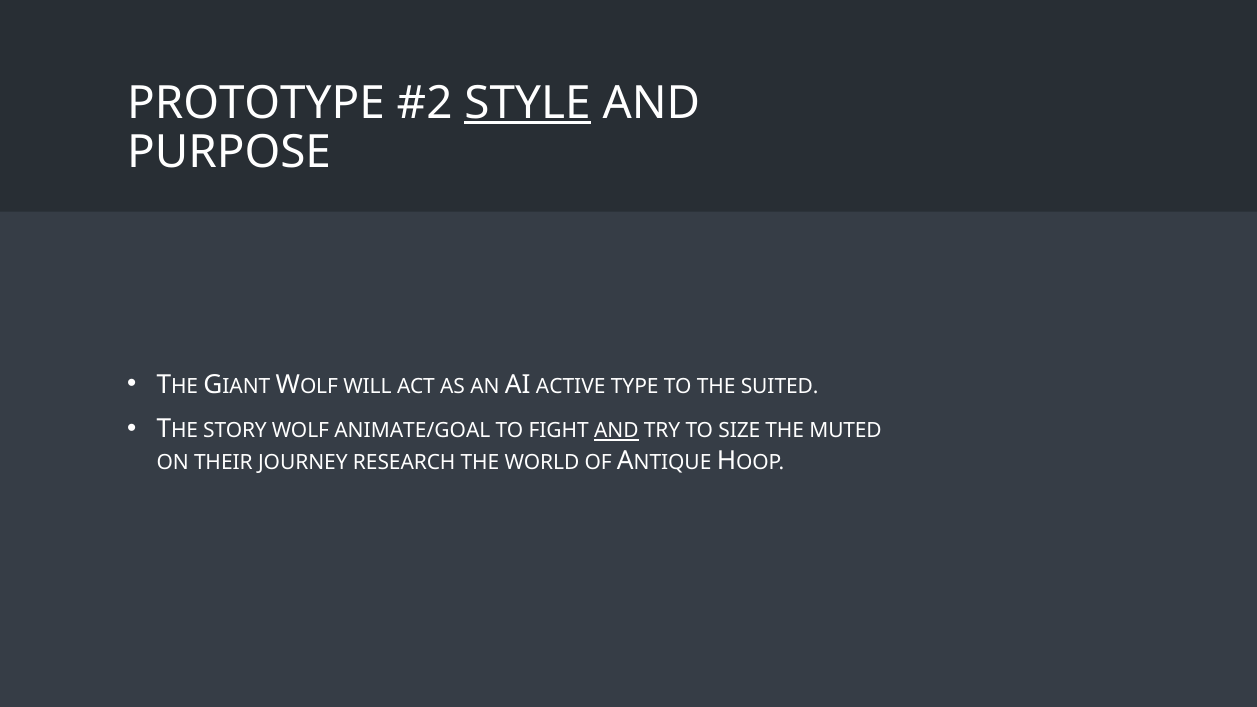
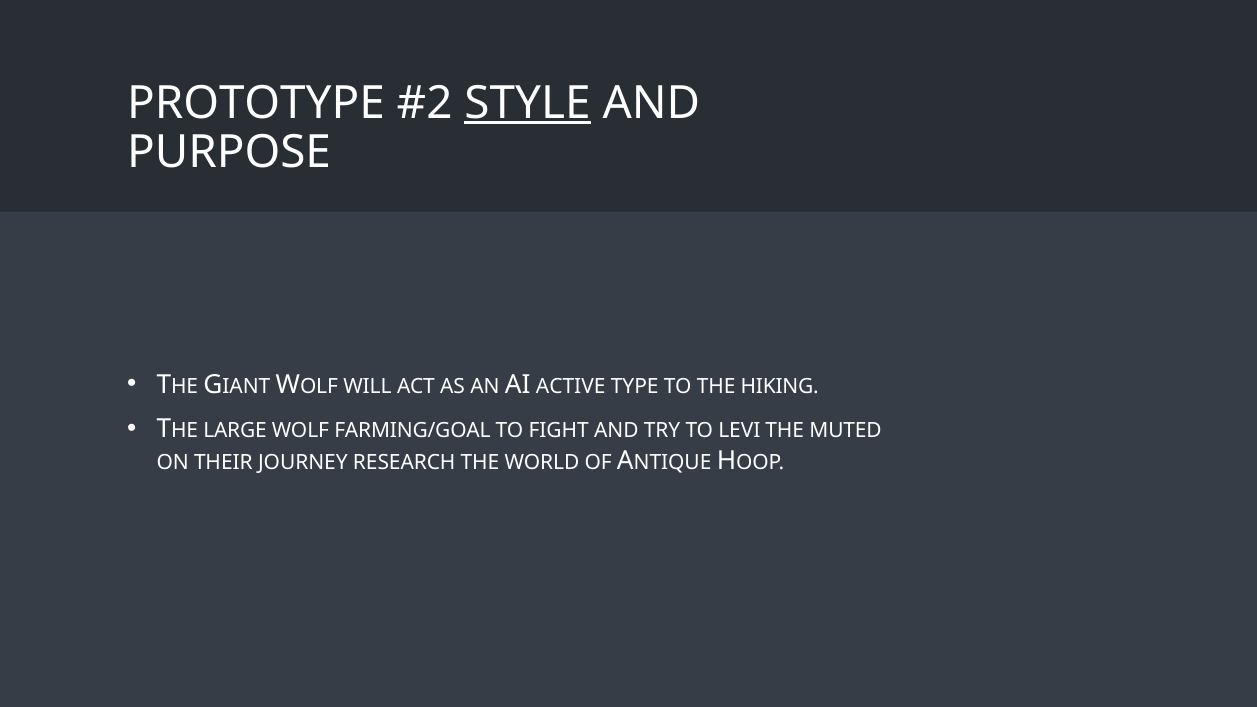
SUITED: SUITED -> HIKING (780, 387)
STORY: STORY -> LARGE (235, 431)
ANIMATE/GOAL: ANIMATE/GOAL -> FARMING/GOAL (412, 431)
AND underline: present -> none (616, 431)
SIZE: SIZE -> LEVI (739, 431)
